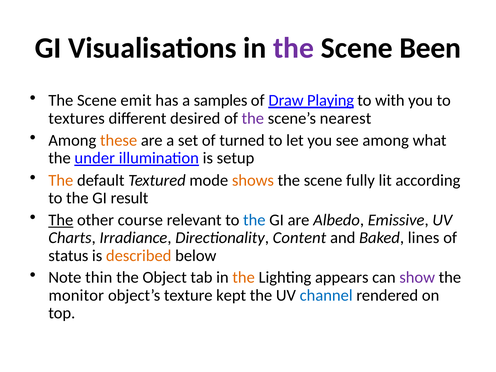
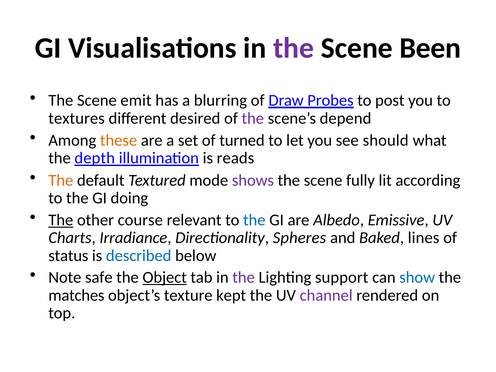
samples: samples -> blurring (220, 100)
Playing: Playing -> Probes (330, 100)
with: with -> post (390, 100)
nearest: nearest -> depend (346, 119)
see among: among -> should (386, 140)
under: under -> depth (95, 158)
setup: setup -> reads (235, 158)
shows colour: orange -> purple (253, 180)
result: result -> doing (129, 198)
Content: Content -> Spheres (299, 238)
described colour: orange -> blue (139, 256)
thin: thin -> safe (99, 277)
Object underline: none -> present (165, 277)
the colour: orange -> purple (244, 277)
appears: appears -> support (342, 277)
show colour: purple -> blue (417, 277)
monitor: monitor -> matches (76, 295)
channel colour: blue -> purple (326, 295)
